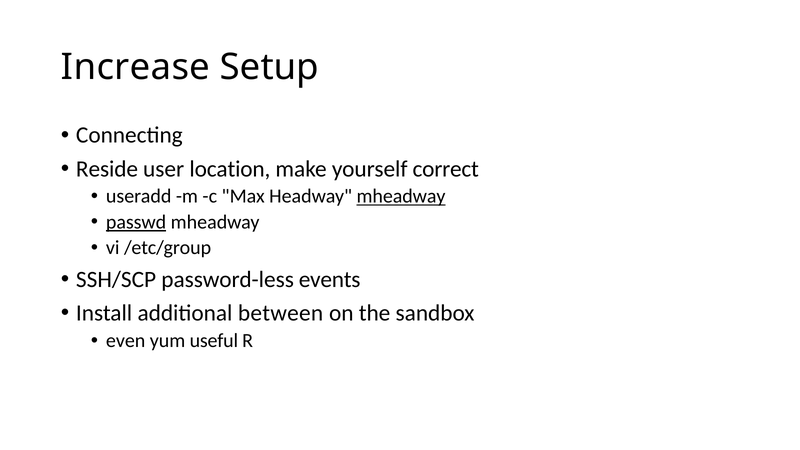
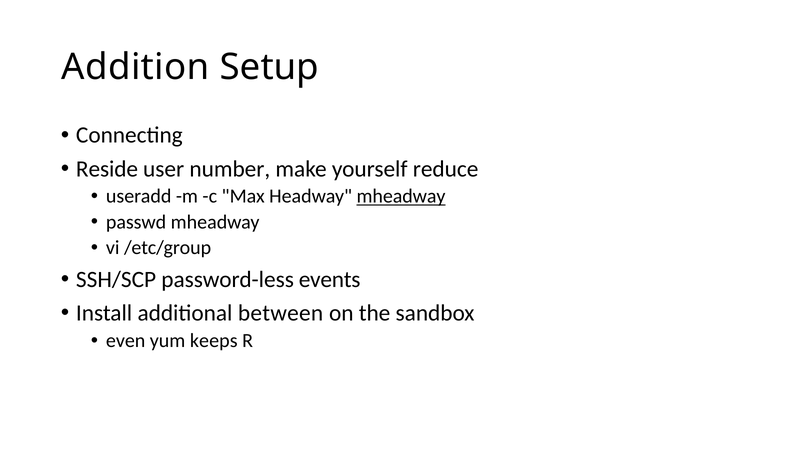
Increase: Increase -> Addition (135, 67)
location: location -> number (230, 169)
correct: correct -> reduce (446, 169)
passwd underline: present -> none (136, 222)
useful: useful -> keeps (214, 341)
